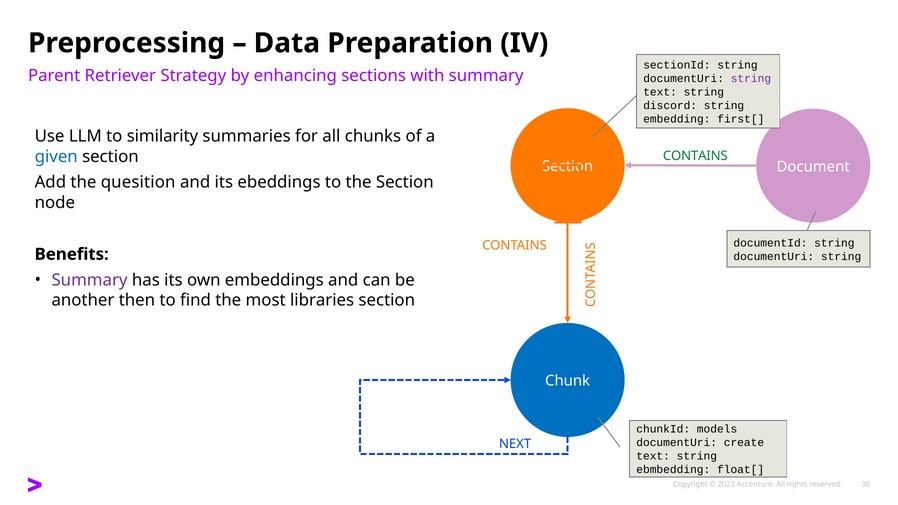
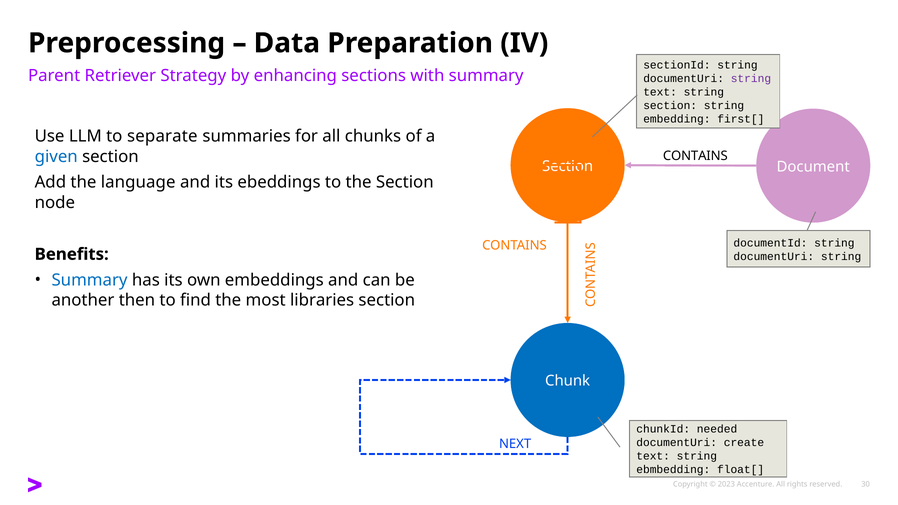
discord: discord -> section (670, 106)
similarity: similarity -> separate (162, 136)
CONTAINS colour: green -> black (695, 156)
quesition: quesition -> language (138, 182)
Summary colour: purple -> blue (90, 280)
models: models -> needed (717, 429)
